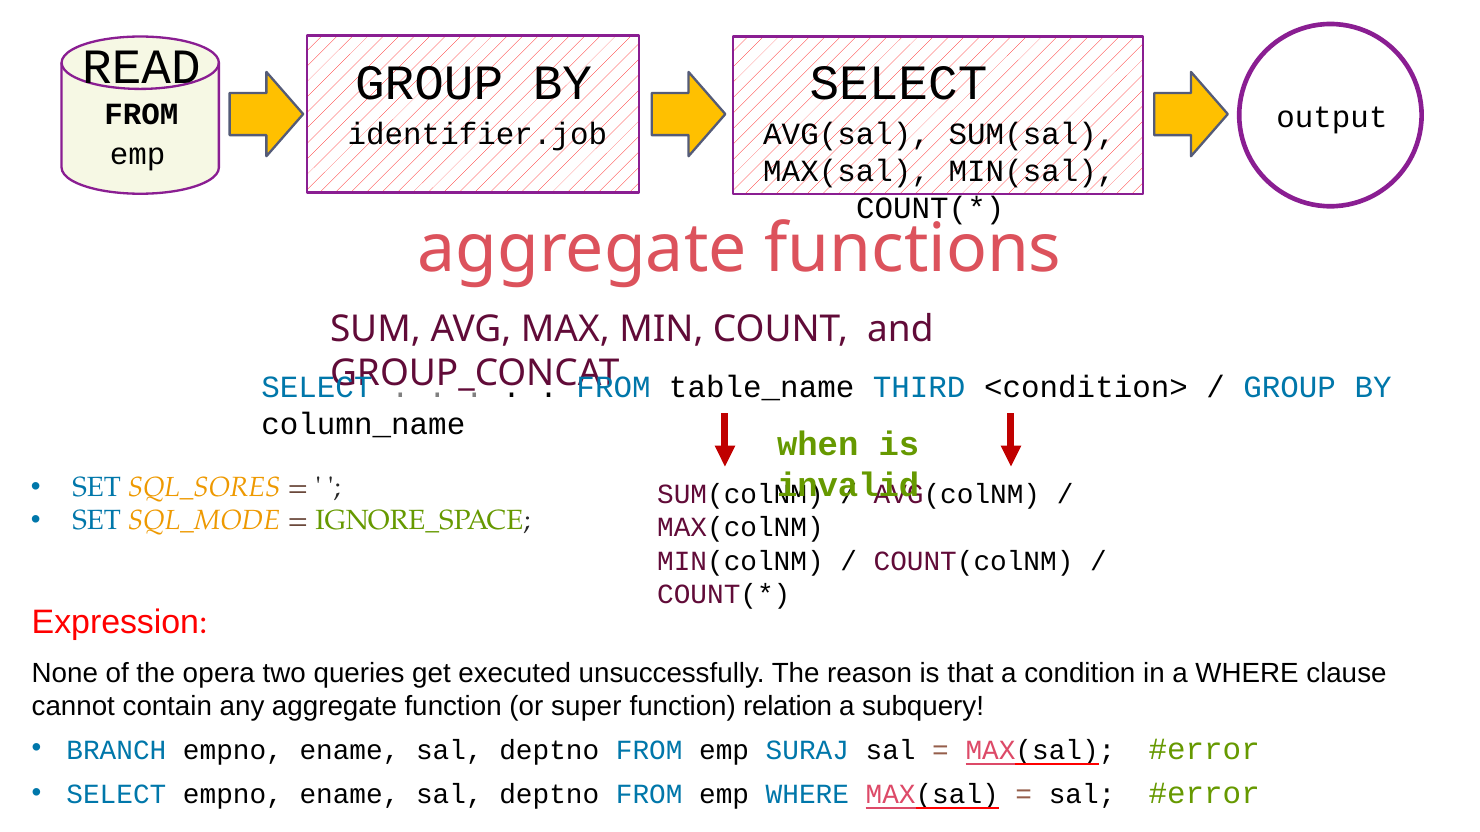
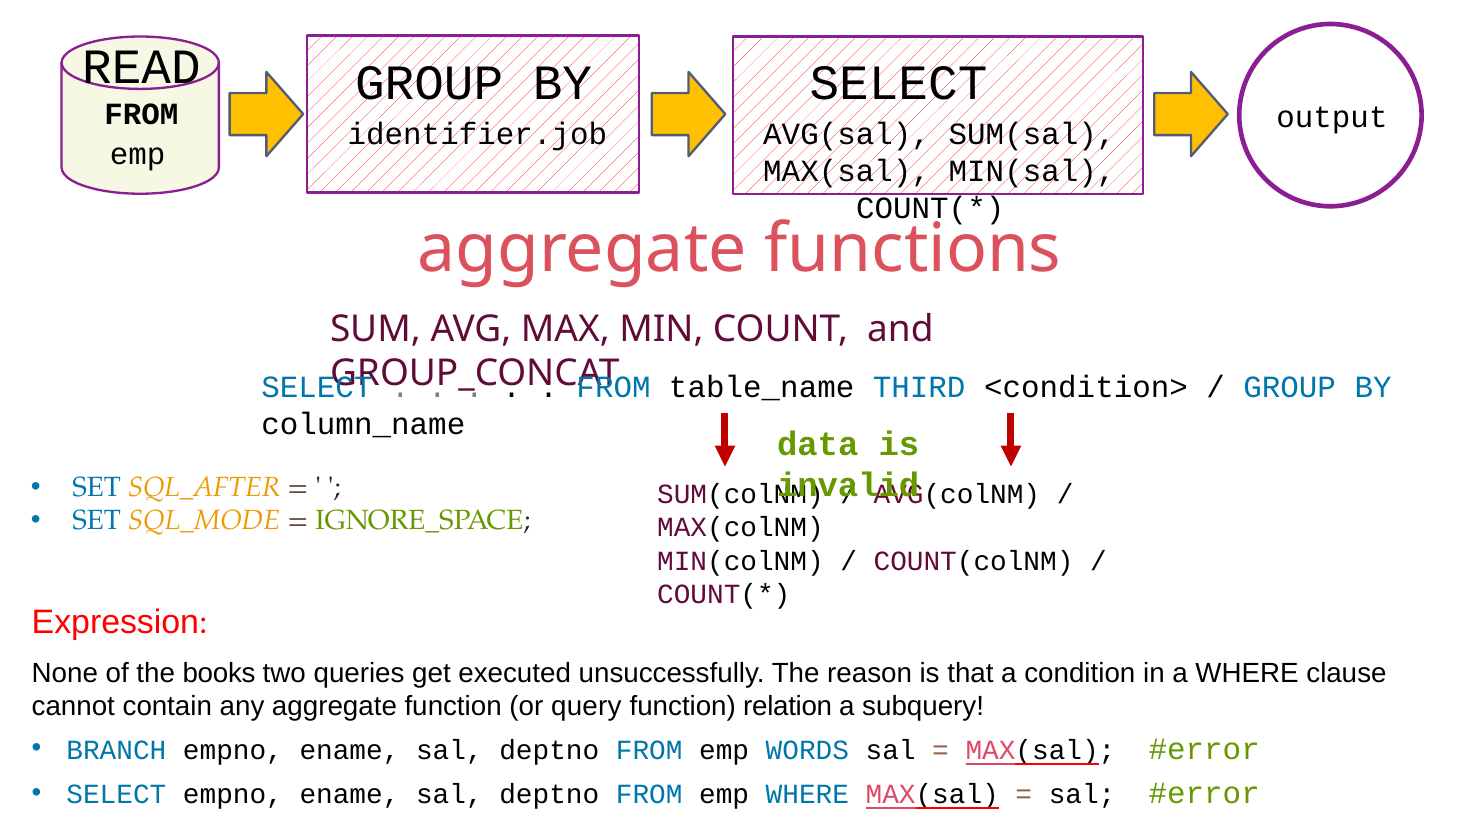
when: when -> data (818, 445)
SQL_SORES: SQL_SORES -> SQL_AFTER (204, 488)
opera: opera -> books (219, 674)
super: super -> query (586, 707)
SURAJ: SURAJ -> WORDS (807, 751)
